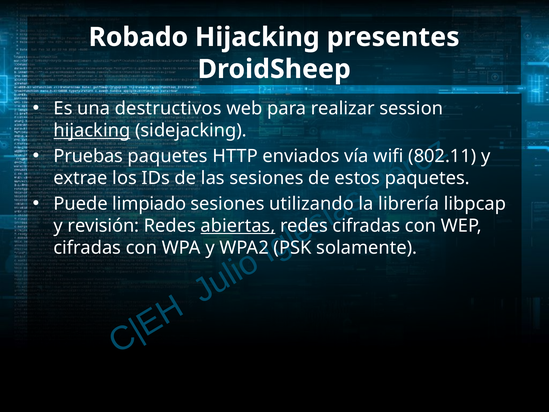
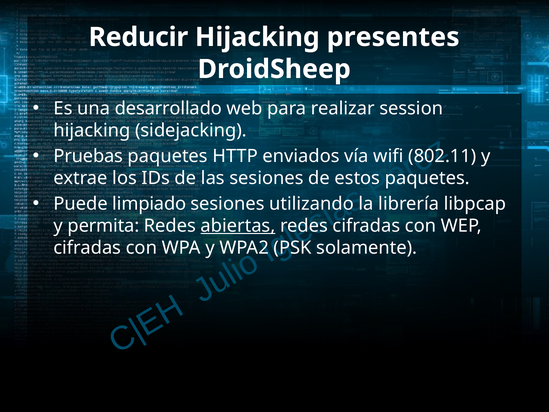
Robado: Robado -> Reducir (138, 37)
destructivos: destructivos -> desarrollado (168, 108)
hijacking underline: present -> none (92, 130)
revisión: revisión -> permita (103, 226)
